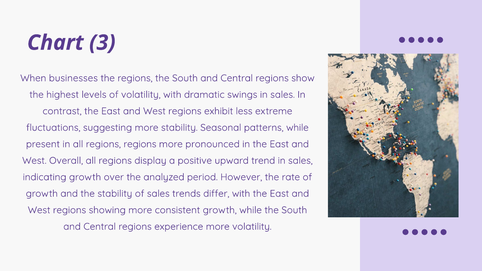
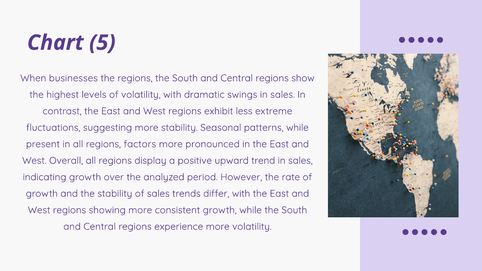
3: 3 -> 5 (102, 43)
regions regions: regions -> factors (140, 144)
